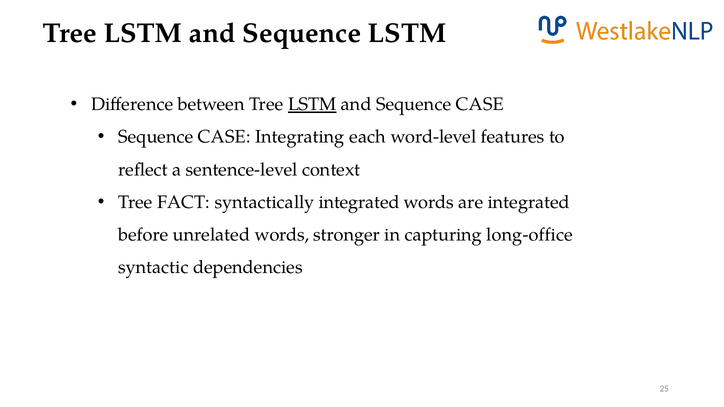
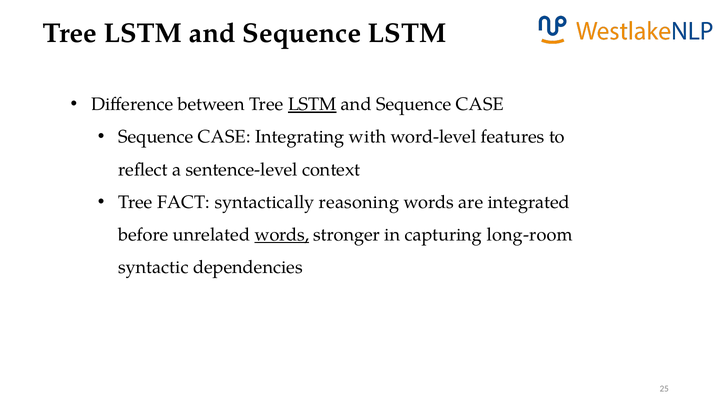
each: each -> with (368, 137)
syntactically integrated: integrated -> reasoning (359, 202)
words underline: none -> present (282, 235)
long-office: long-office -> long-room (530, 235)
